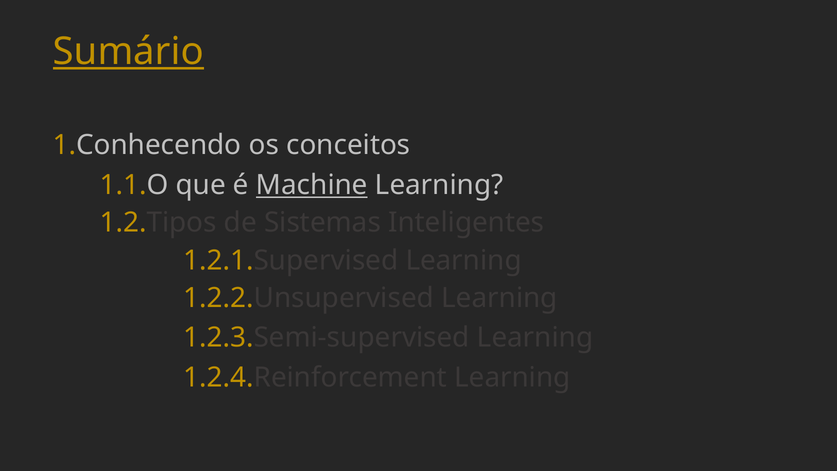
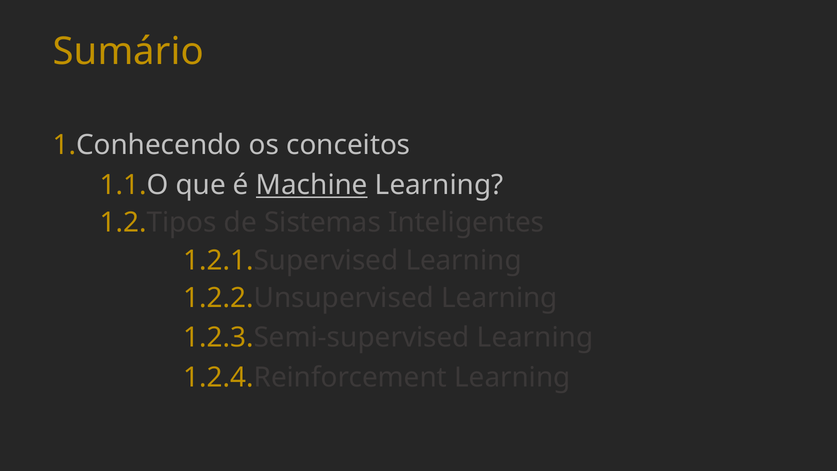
Sumário underline: present -> none (128, 52)
